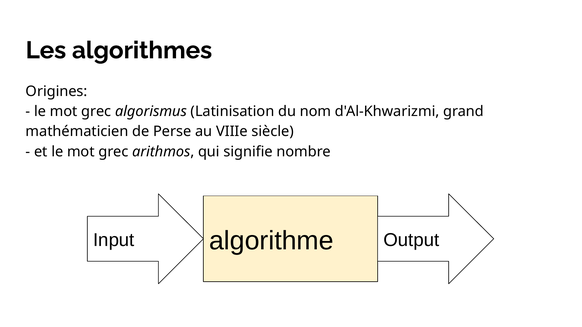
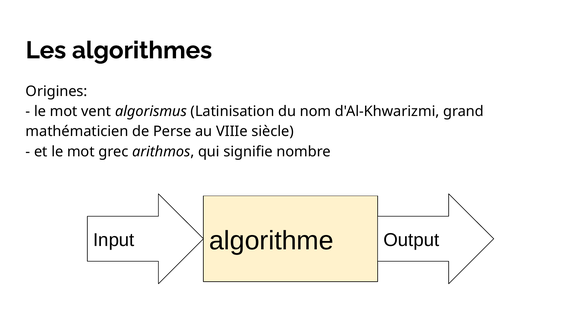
grec: grec -> vent (96, 112)
